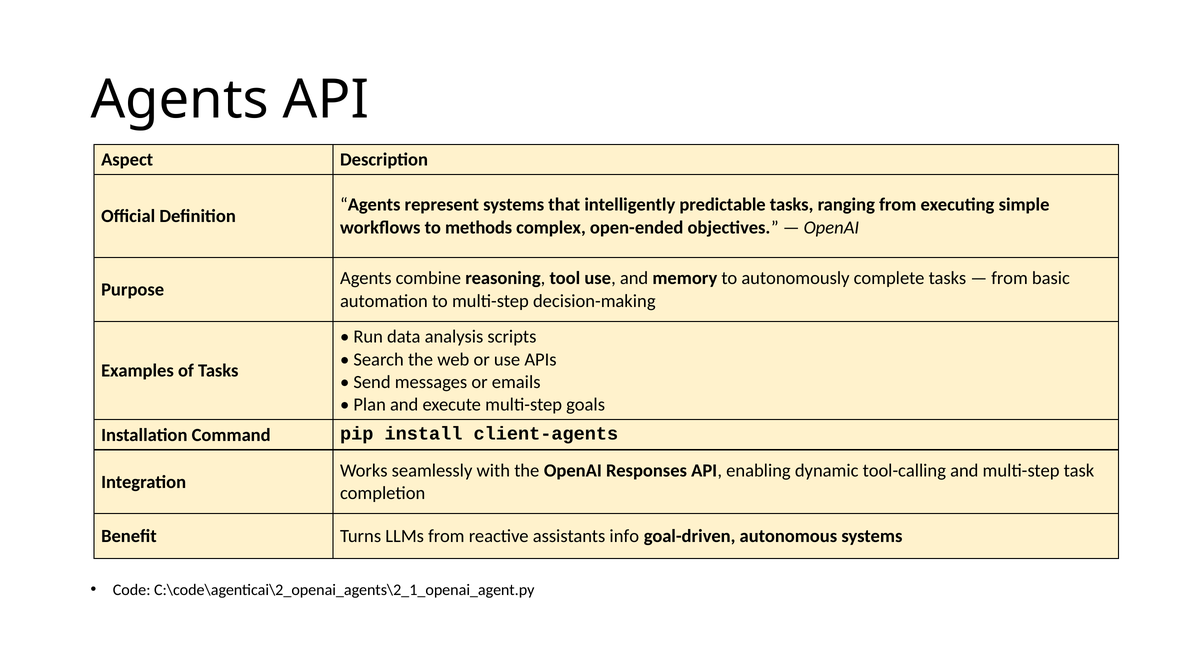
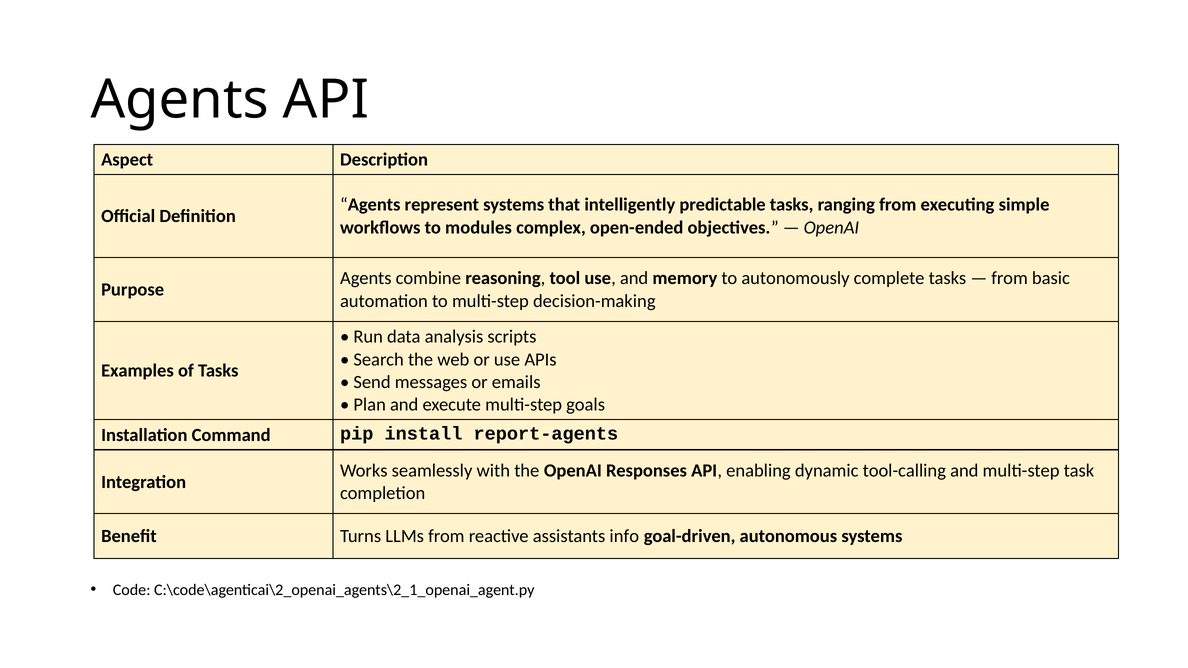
methods: methods -> modules (478, 228)
client-agents: client-agents -> report-agents (546, 434)
